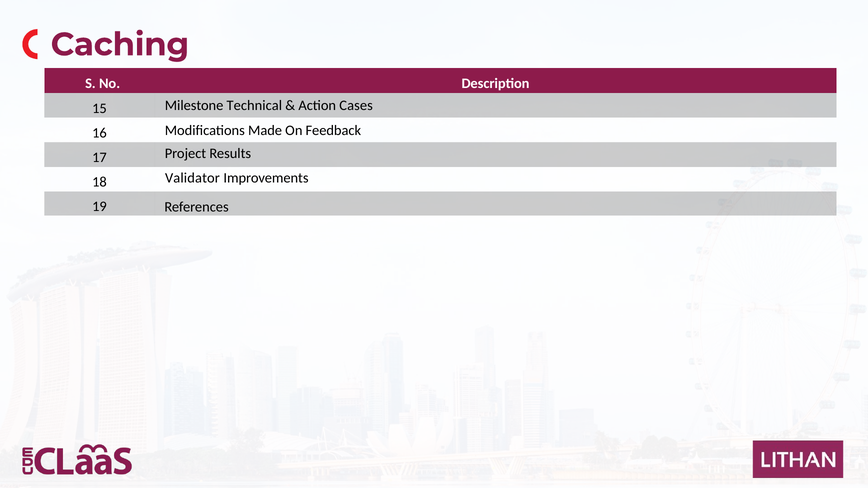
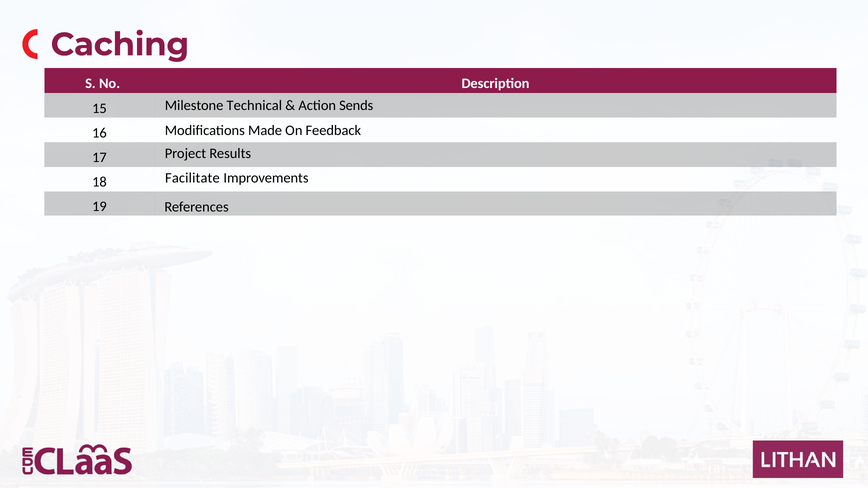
Cases: Cases -> Sends (356, 106)
Validator: Validator -> Facilitate (192, 178)
